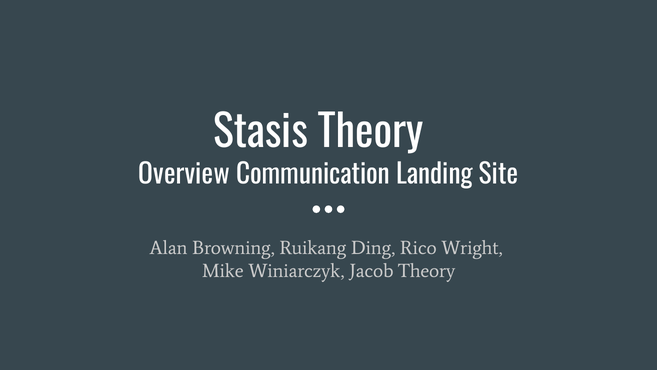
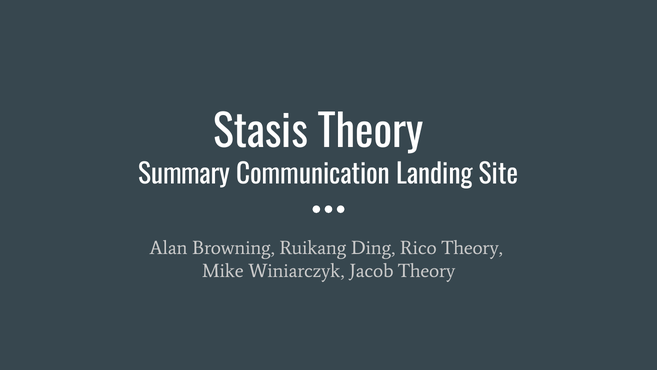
Overview: Overview -> Summary (184, 174)
Rico Wright: Wright -> Theory (472, 248)
